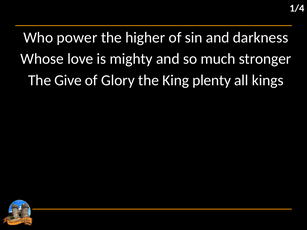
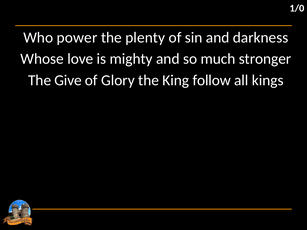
1/4: 1/4 -> 1/0 (297, 8)
higher: higher -> plenty (145, 37)
plenty: plenty -> follow (212, 80)
